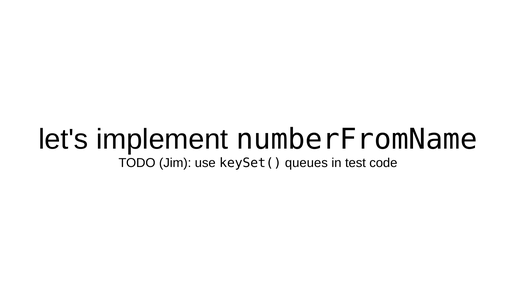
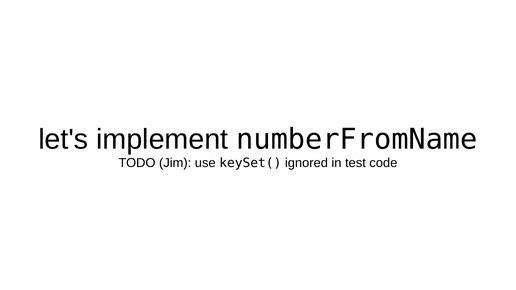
queues: queues -> ignored (306, 163)
